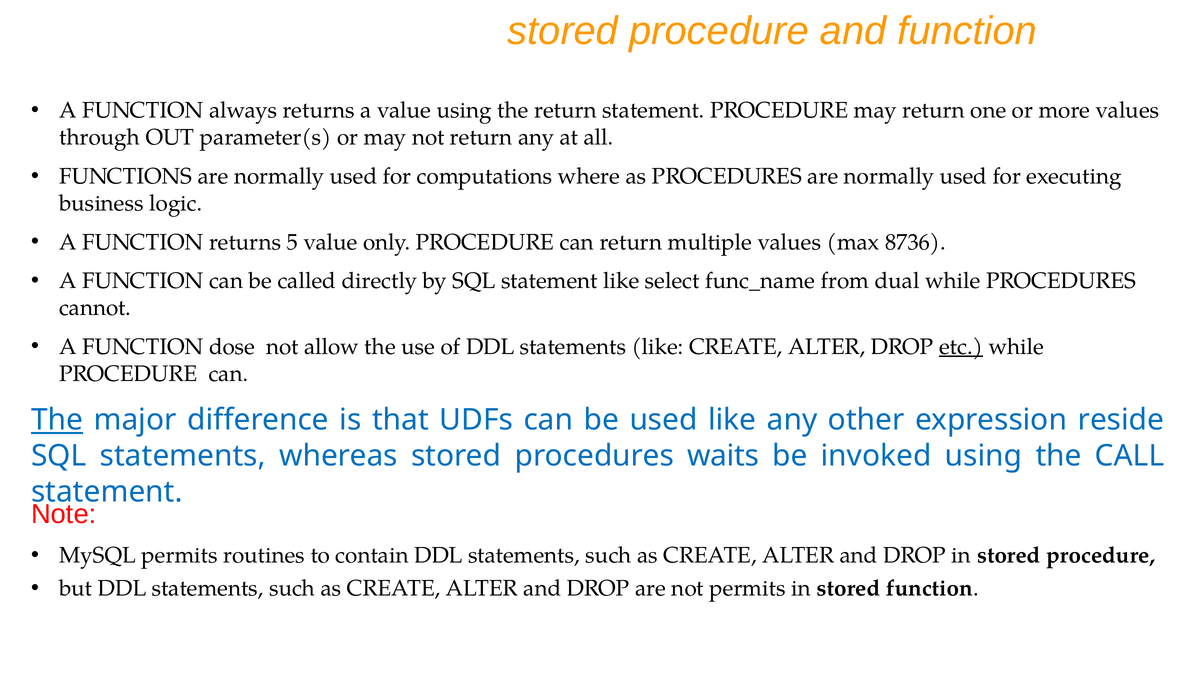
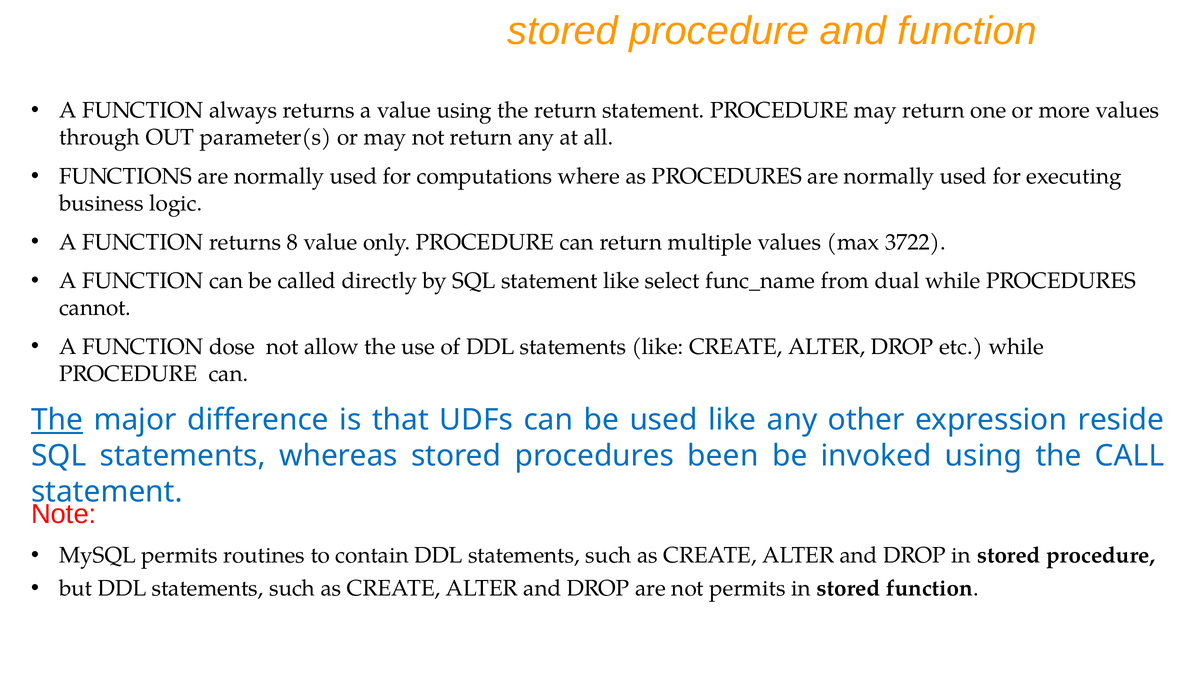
5: 5 -> 8 (292, 242)
8736: 8736 -> 3722 (915, 242)
etc underline: present -> none (961, 347)
waits: waits -> been (723, 456)
